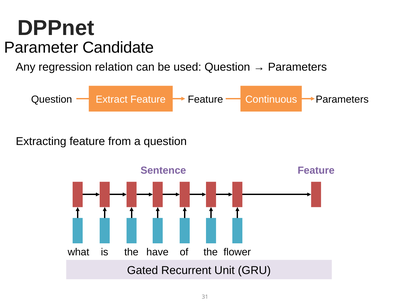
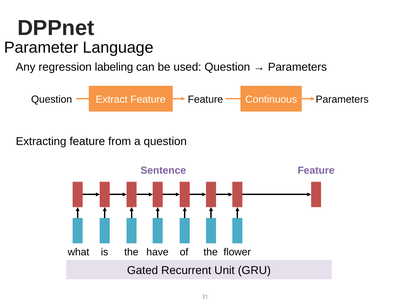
Candidate: Candidate -> Language (118, 48)
relation: relation -> labeling (114, 67)
